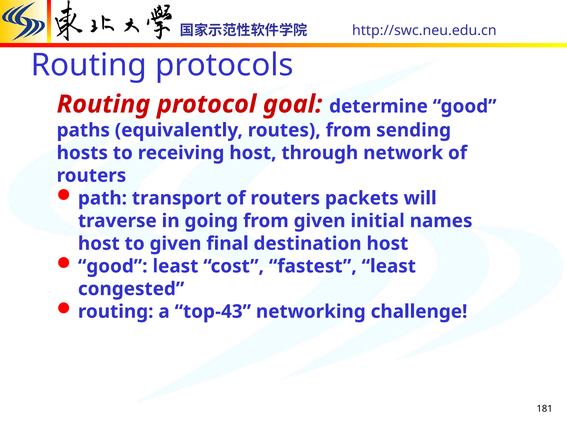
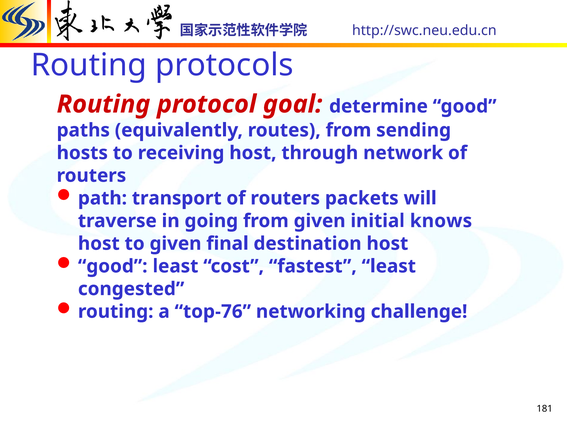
names: names -> knows (441, 221)
top-43: top-43 -> top-76 (213, 312)
